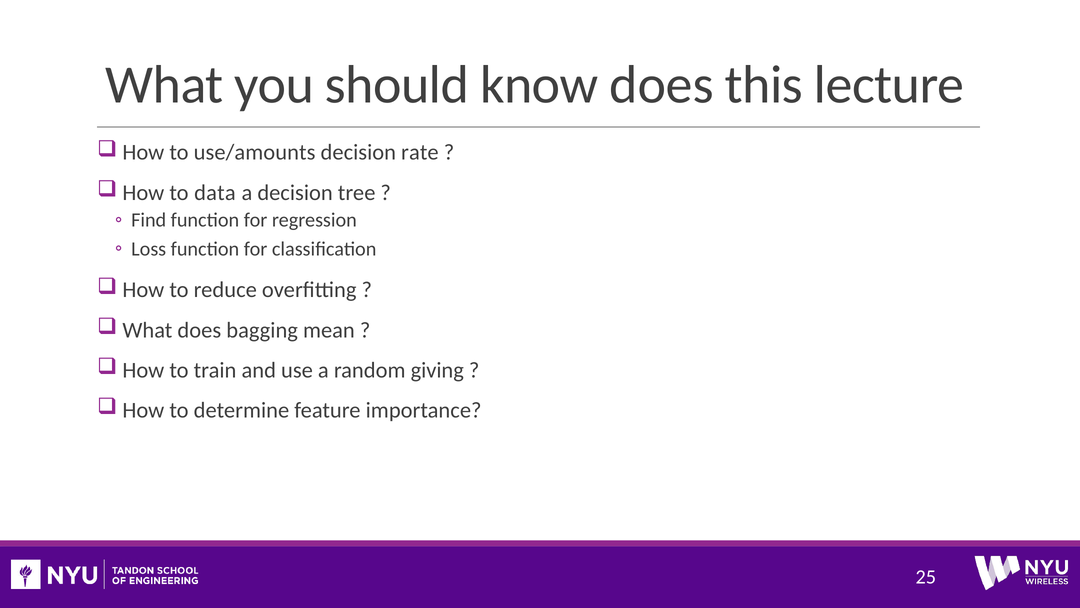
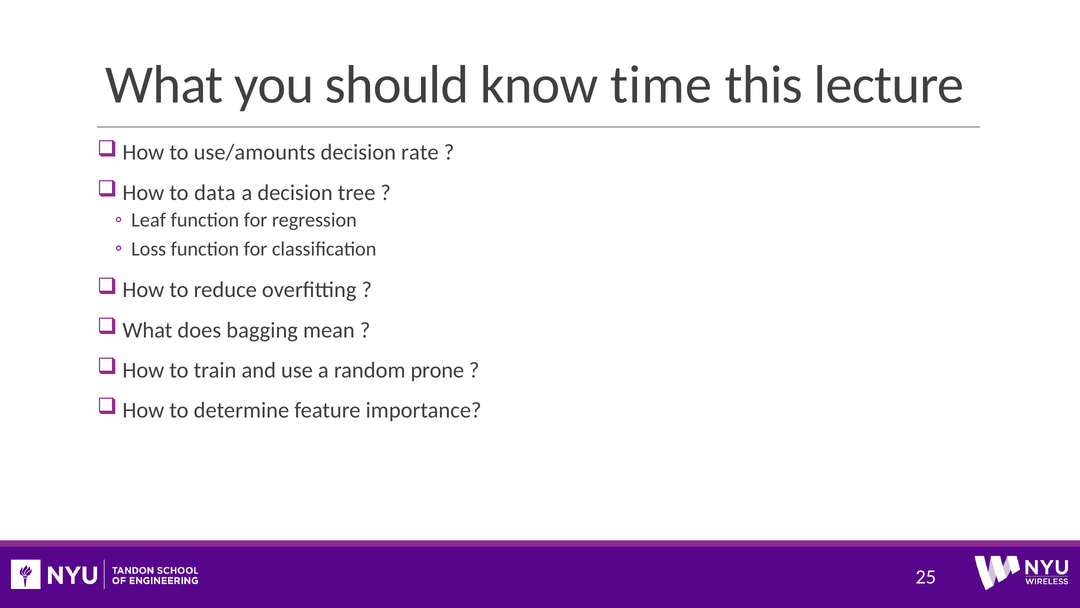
know does: does -> time (661, 85)
Find: Find -> Leaf (149, 220)
giving: giving -> prone (437, 370)
